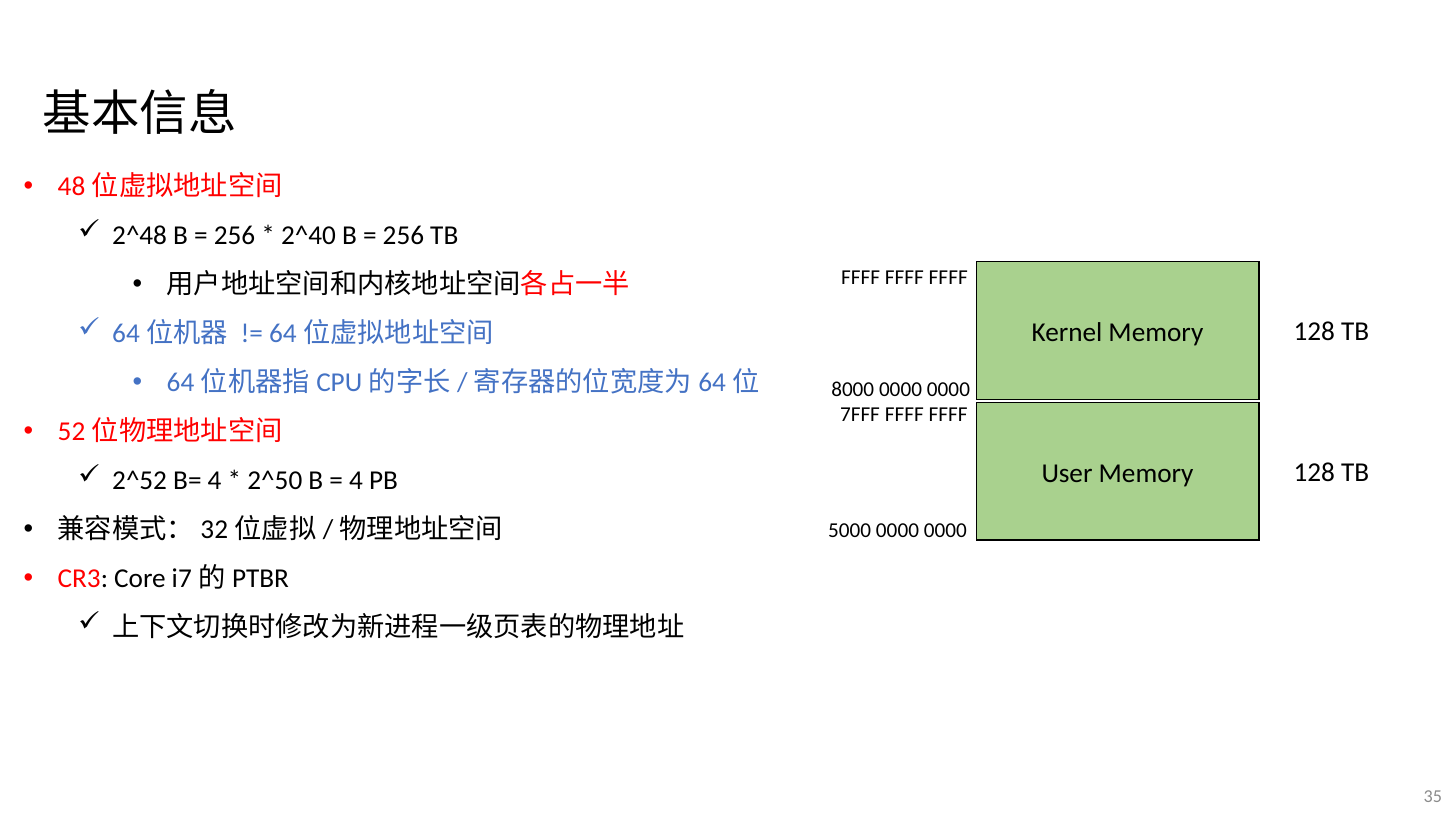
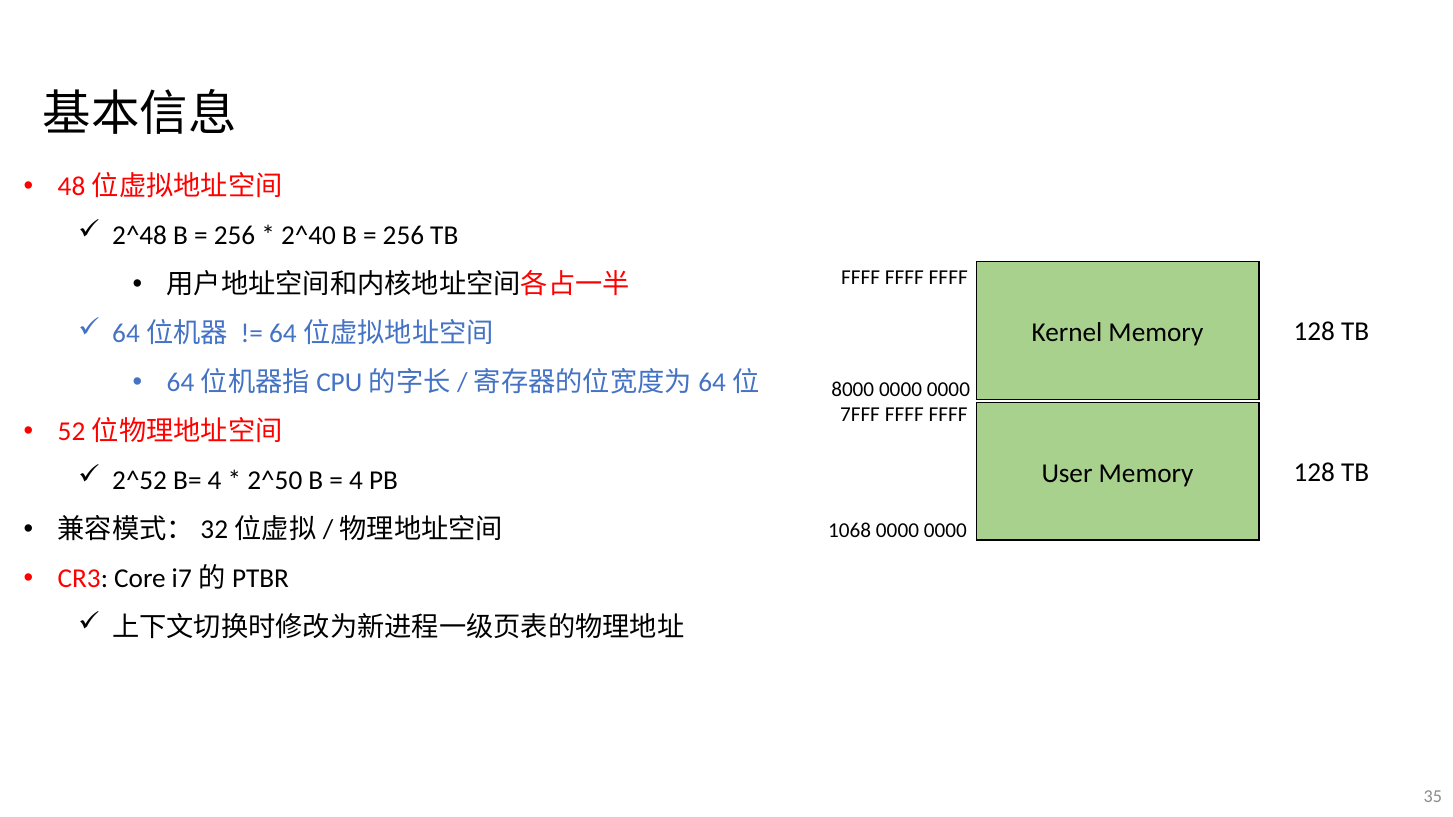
5000: 5000 -> 1068 (850, 531)
